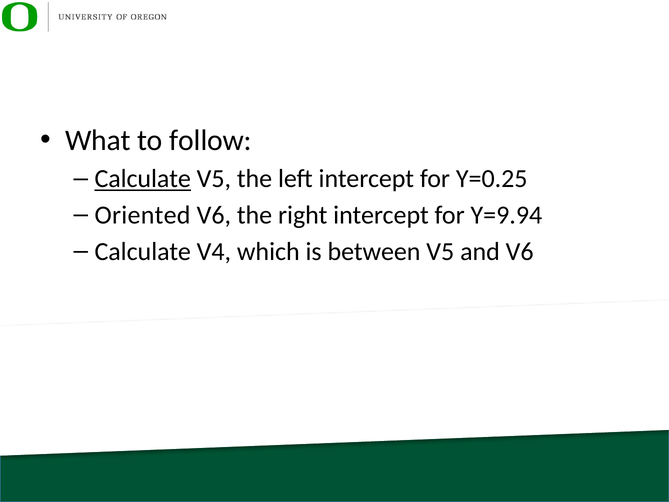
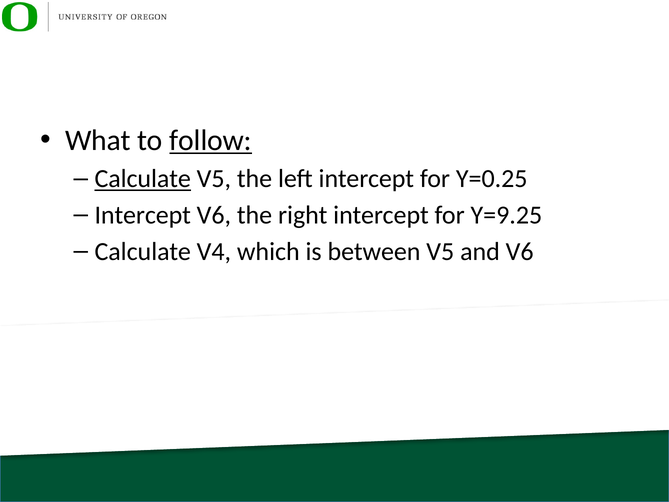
follow underline: none -> present (211, 140)
Oriented: Oriented -> Intercept (143, 215)
Y=9.94: Y=9.94 -> Y=9.25 (506, 215)
